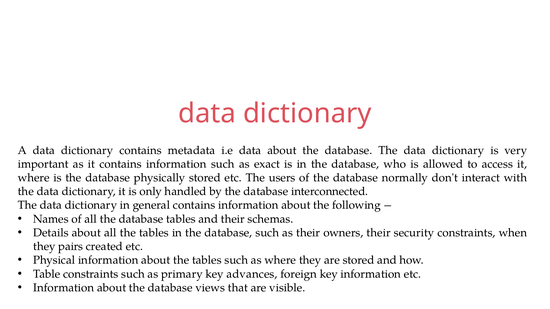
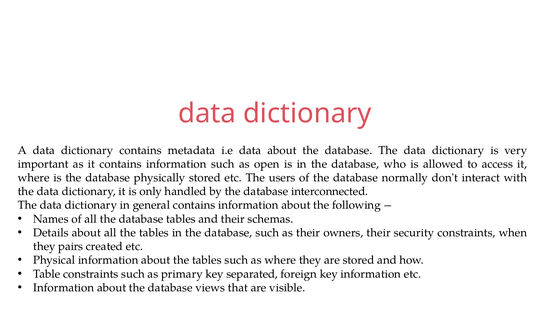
exact: exact -> open (267, 164)
advances: advances -> separated (252, 274)
